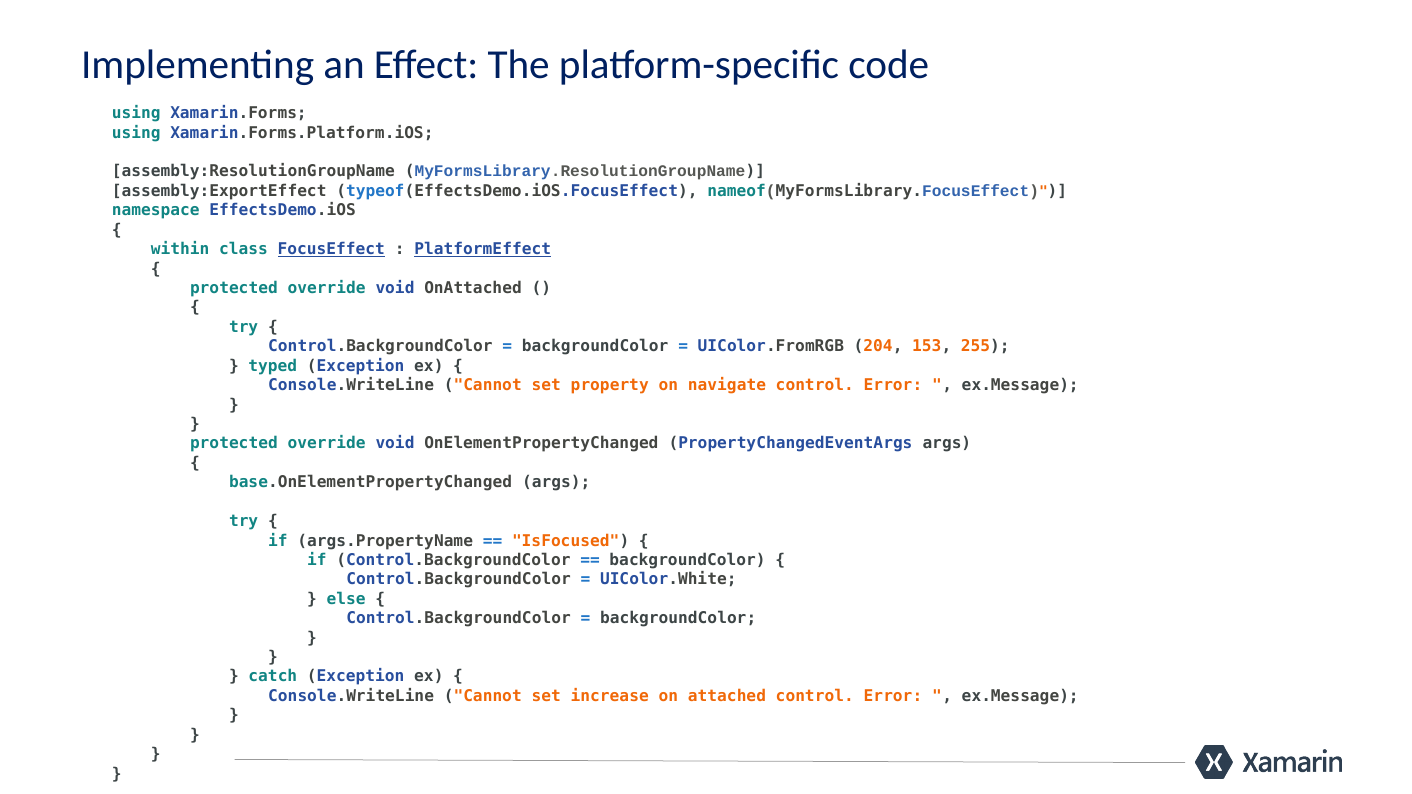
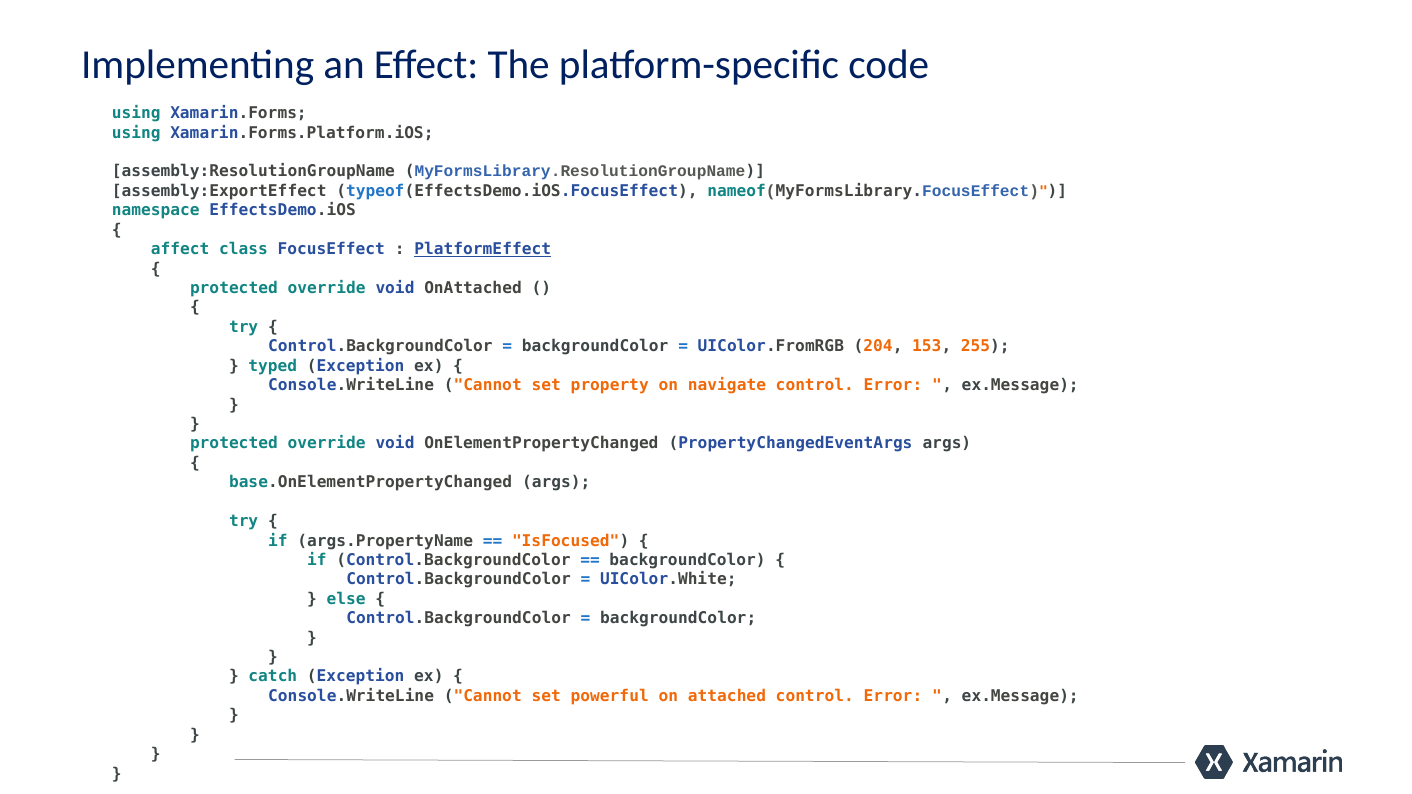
within: within -> affect (180, 249)
FocusEffect underline: present -> none (331, 249)
increase: increase -> powerful (610, 696)
